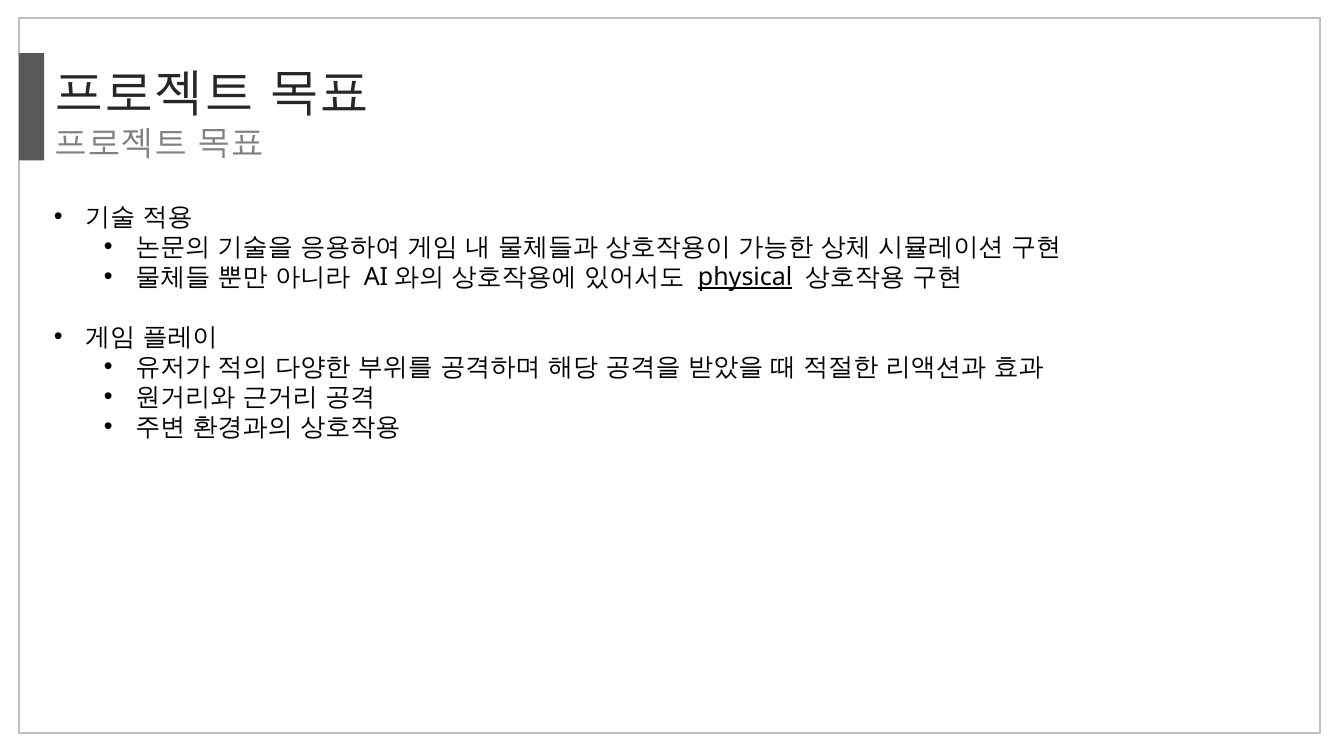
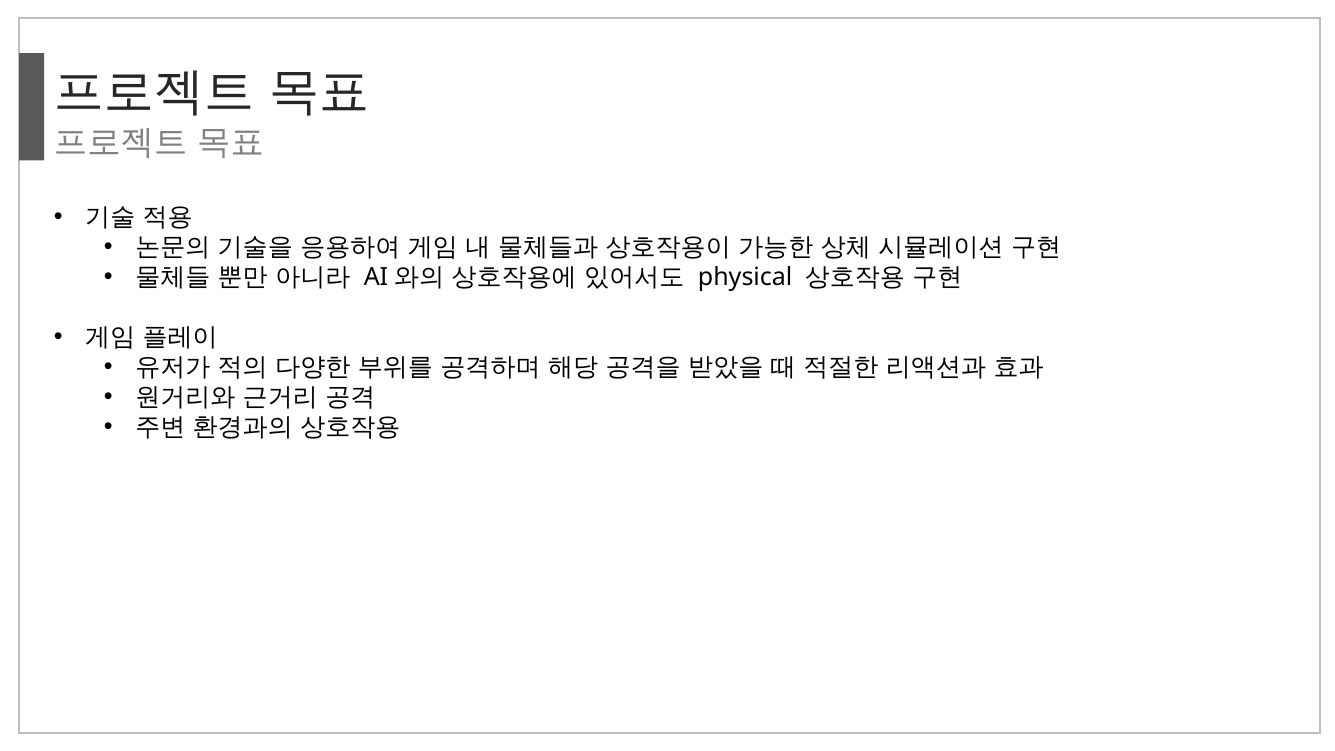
physical underline: present -> none (745, 277)
